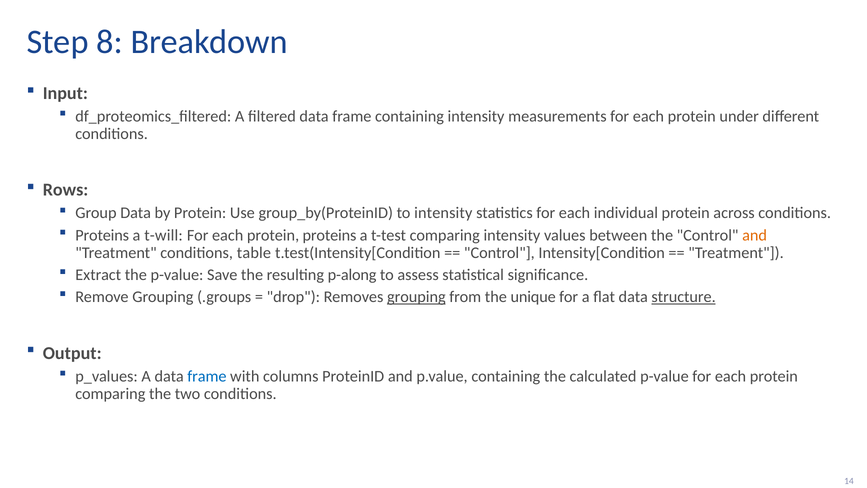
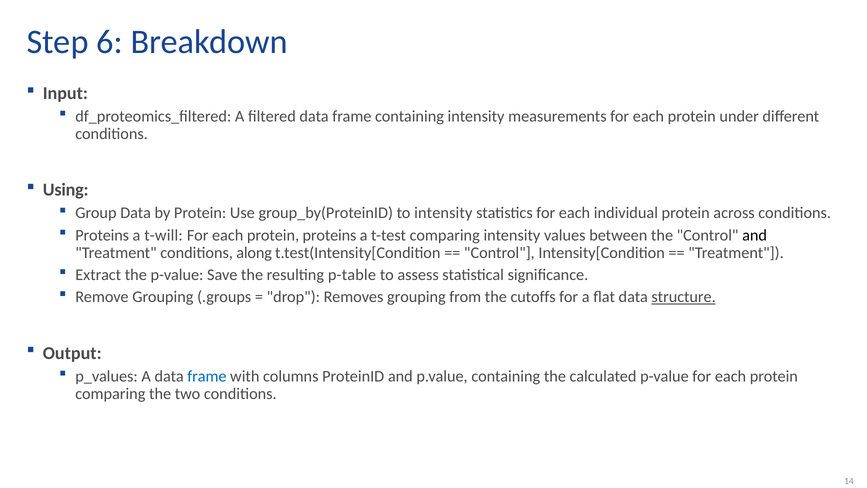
8: 8 -> 6 (110, 42)
Rows: Rows -> Using (66, 190)
and colour: orange -> black (755, 235)
table: table -> along (254, 253)
p-along: p-along -> p-table (352, 275)
grouping underline: present -> none (416, 297)
unique: unique -> cutoffs (533, 297)
